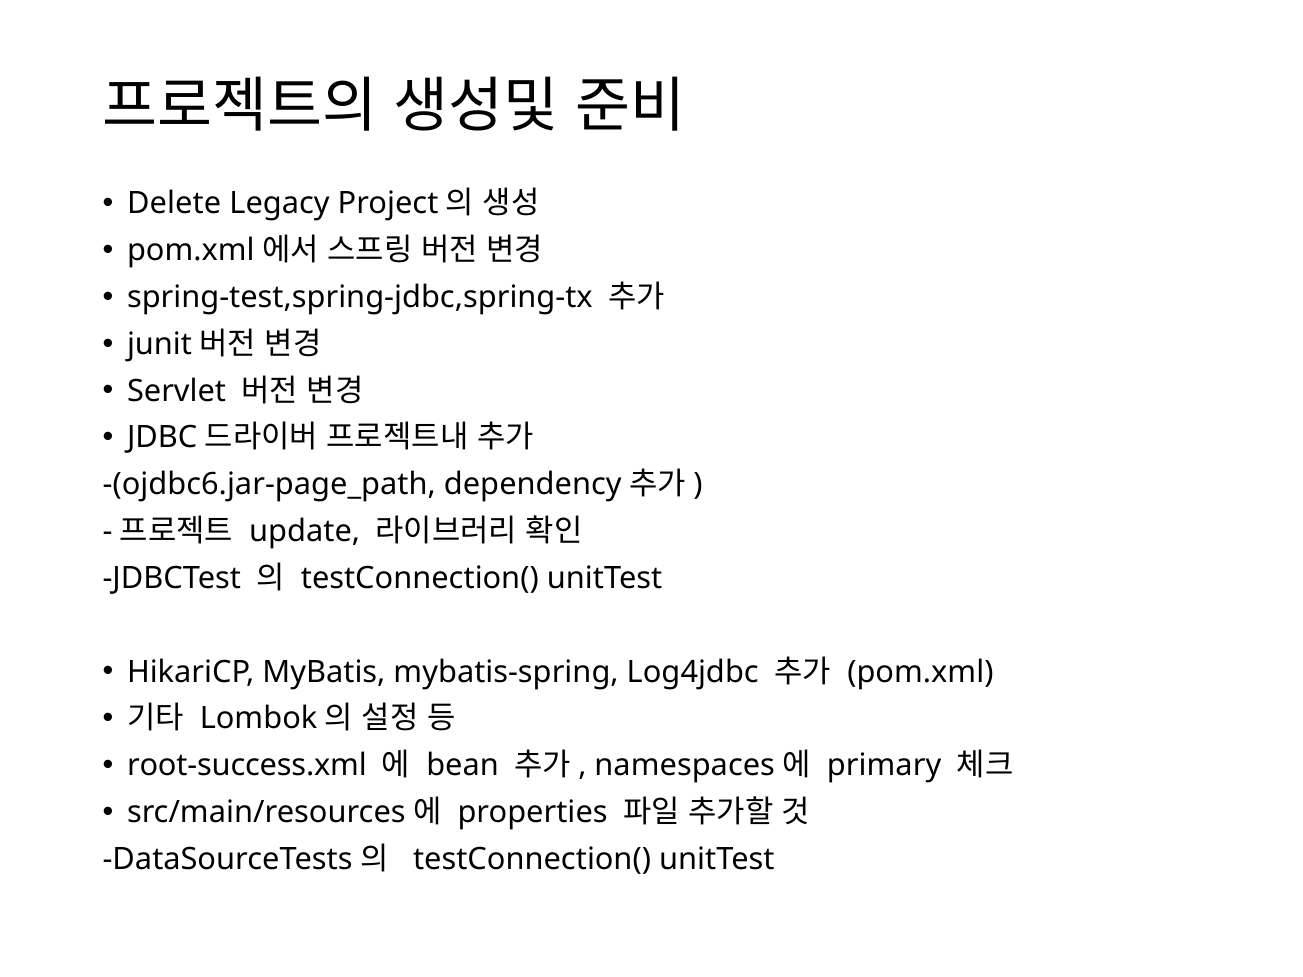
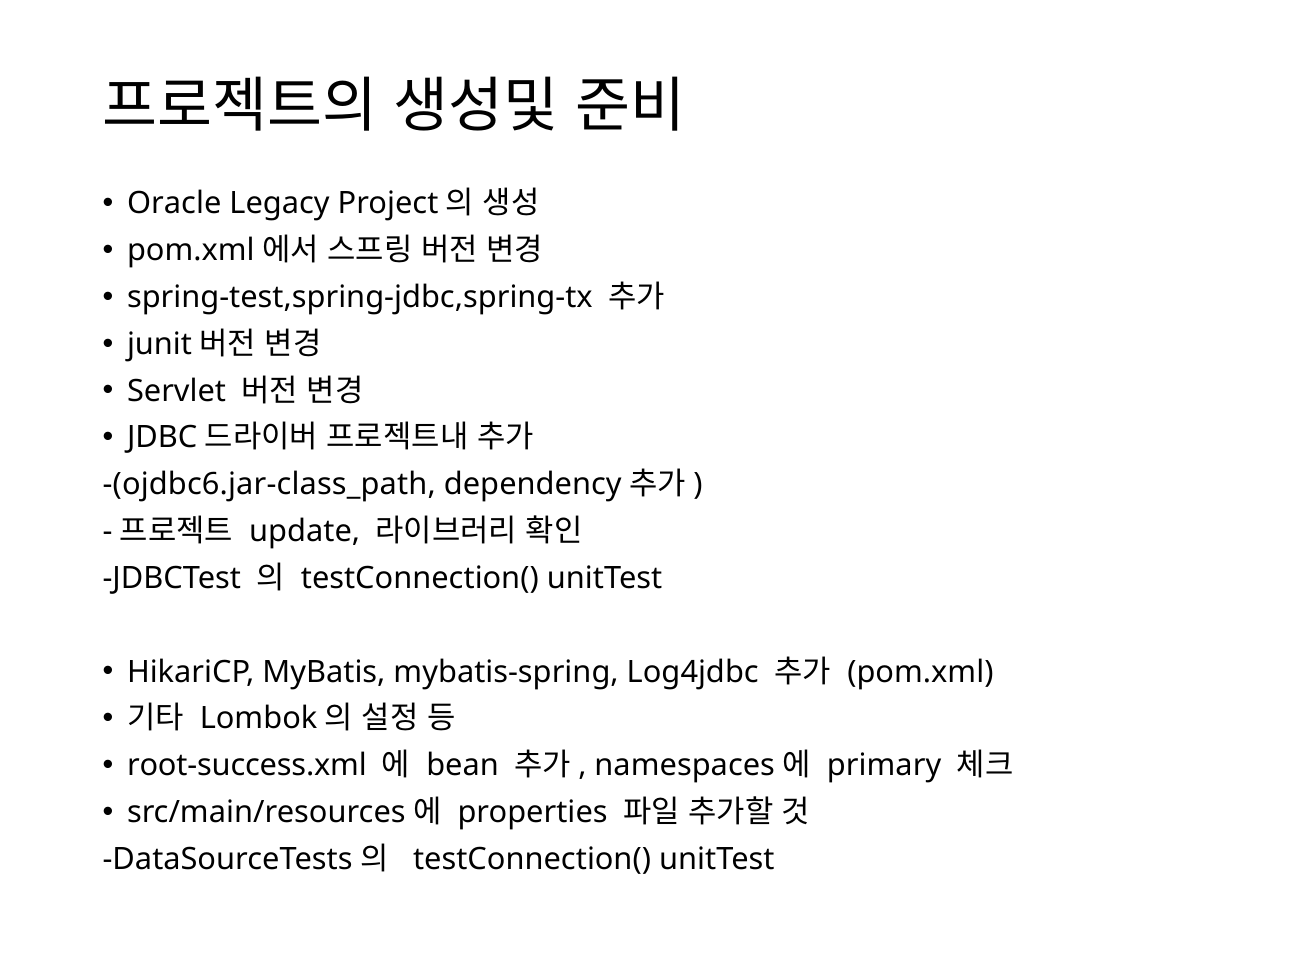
Delete: Delete -> Oracle (174, 204)
-(ojdbc6.jar-page_path: -(ojdbc6.jar-page_path -> -(ojdbc6.jar-class_path (269, 485)
